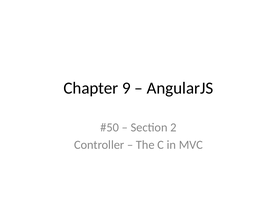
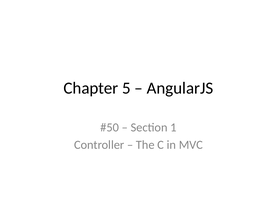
9: 9 -> 5 (126, 88)
2: 2 -> 1 (173, 127)
